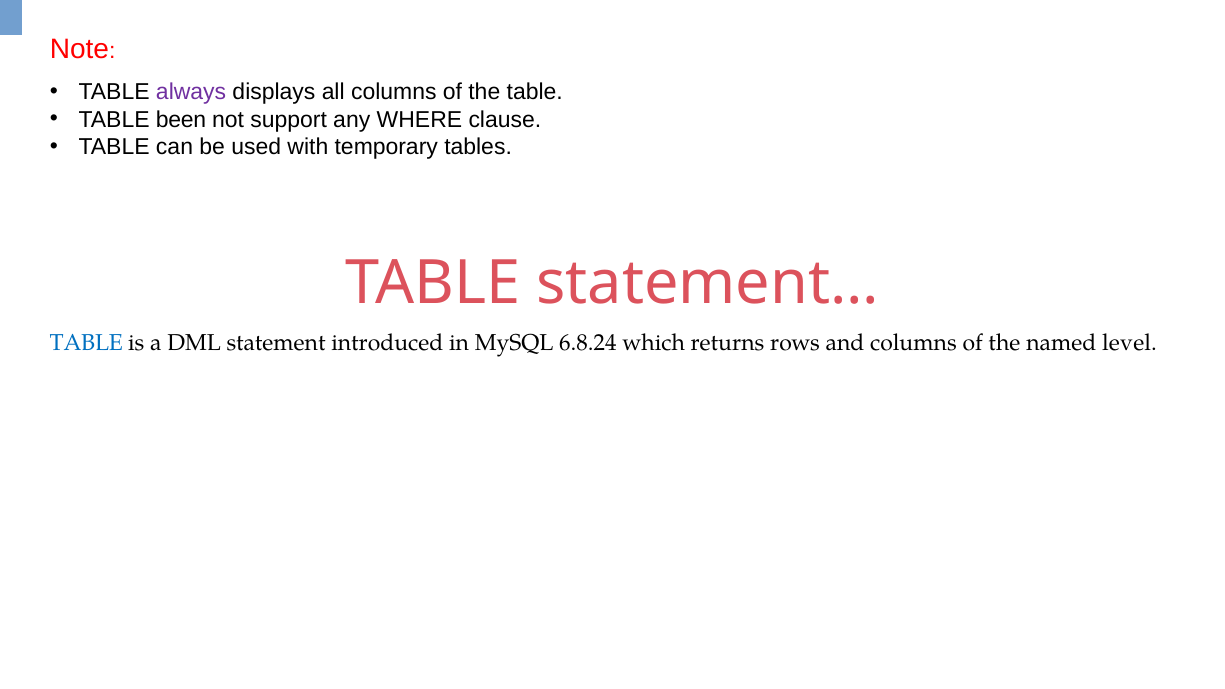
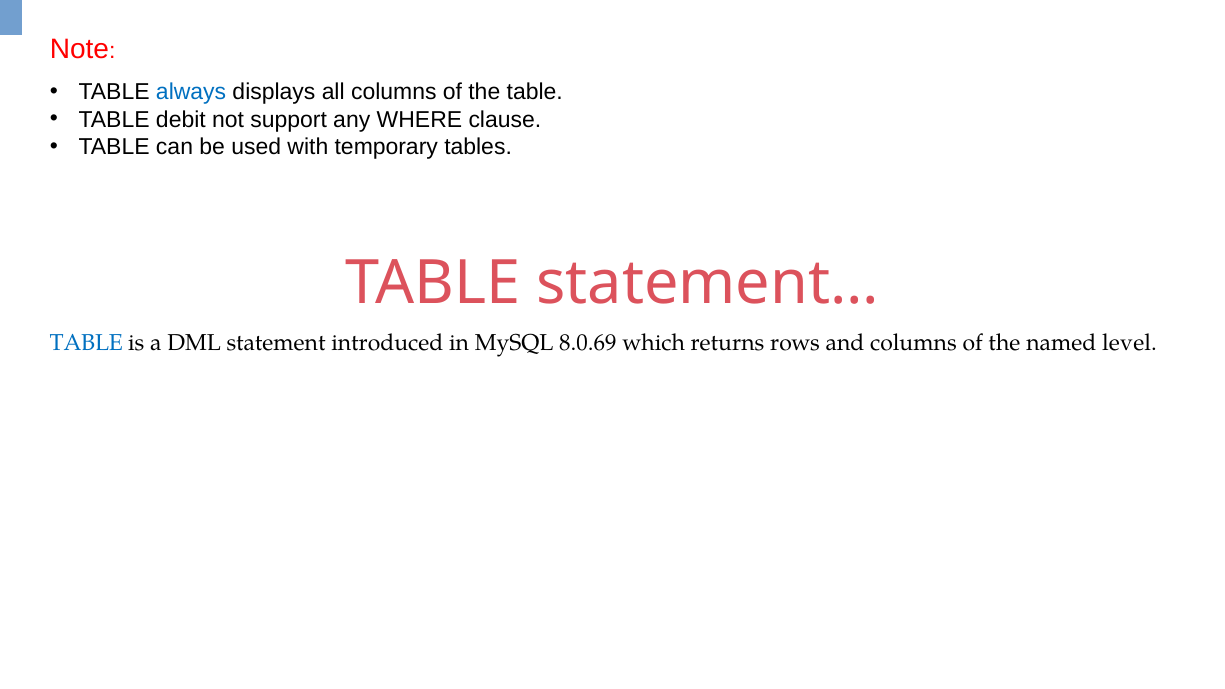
always colour: purple -> blue (191, 92)
been: been -> debit (181, 120)
6.8.24: 6.8.24 -> 8.0.69 (588, 343)
